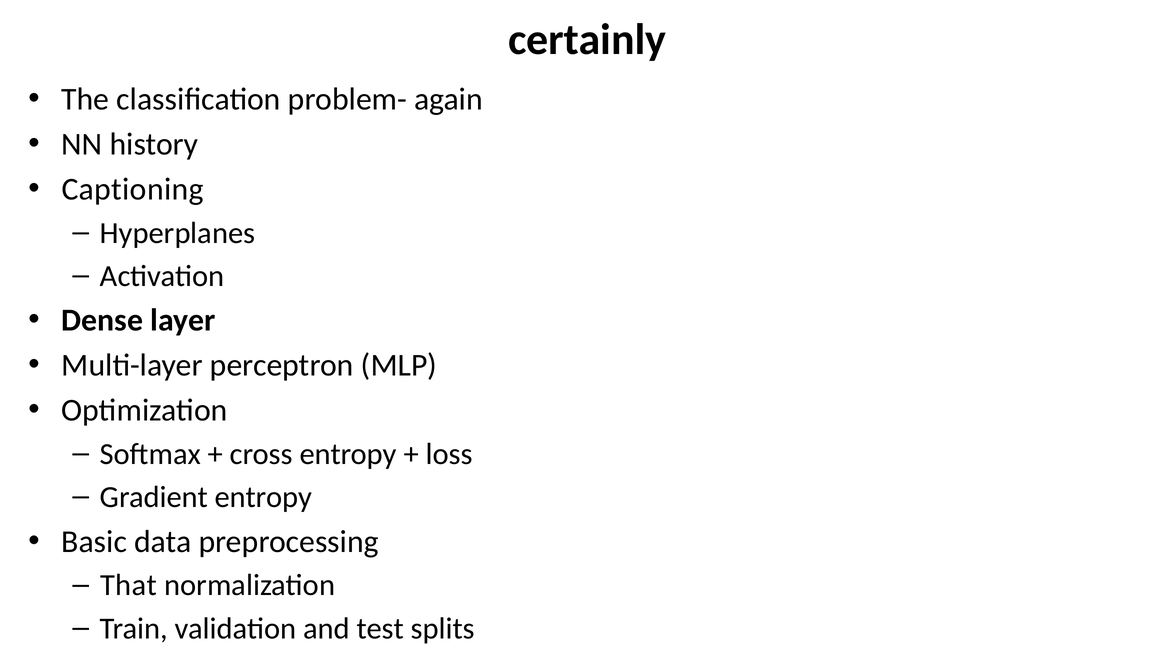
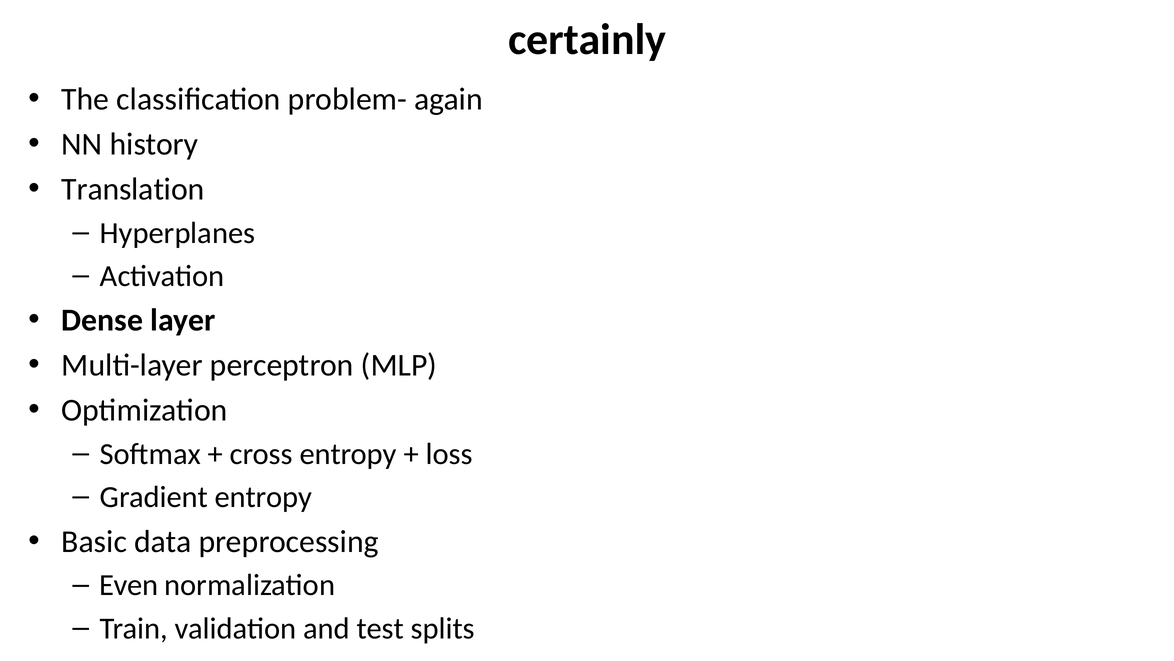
Captioning: Captioning -> Translation (133, 189)
That: That -> Even (129, 585)
